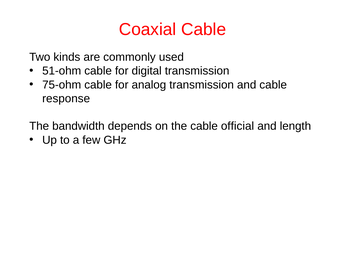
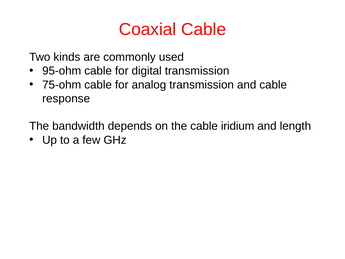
51-ohm: 51-ohm -> 95-ohm (62, 71)
official: official -> iridium (238, 126)
